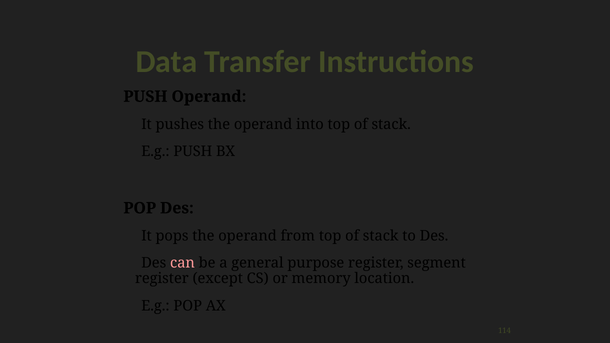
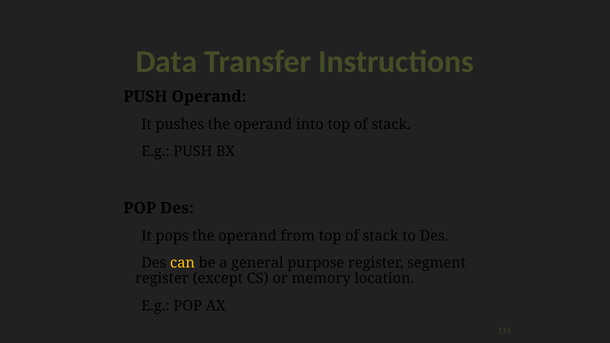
can colour: pink -> yellow (182, 263)
